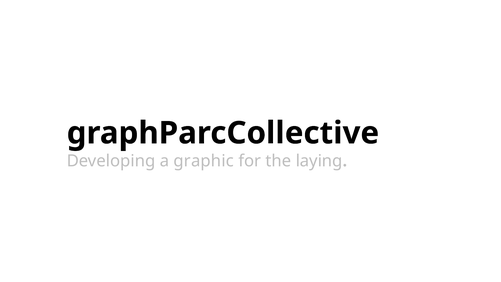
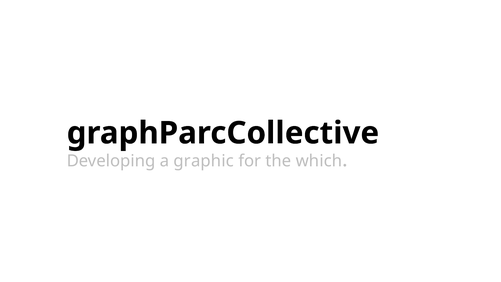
laying: laying -> which (319, 161)
